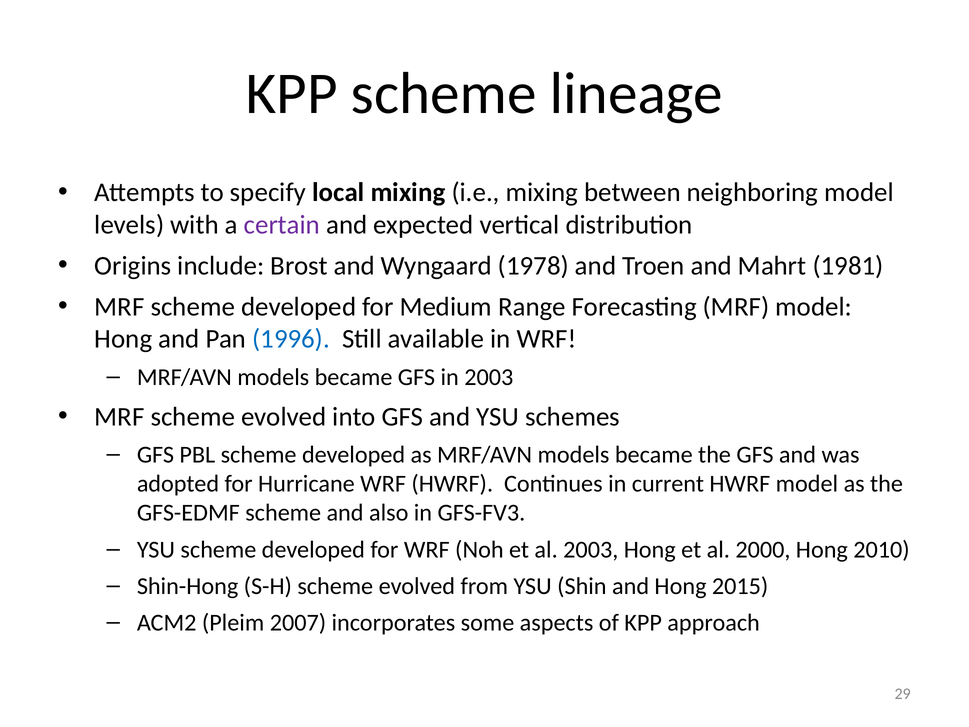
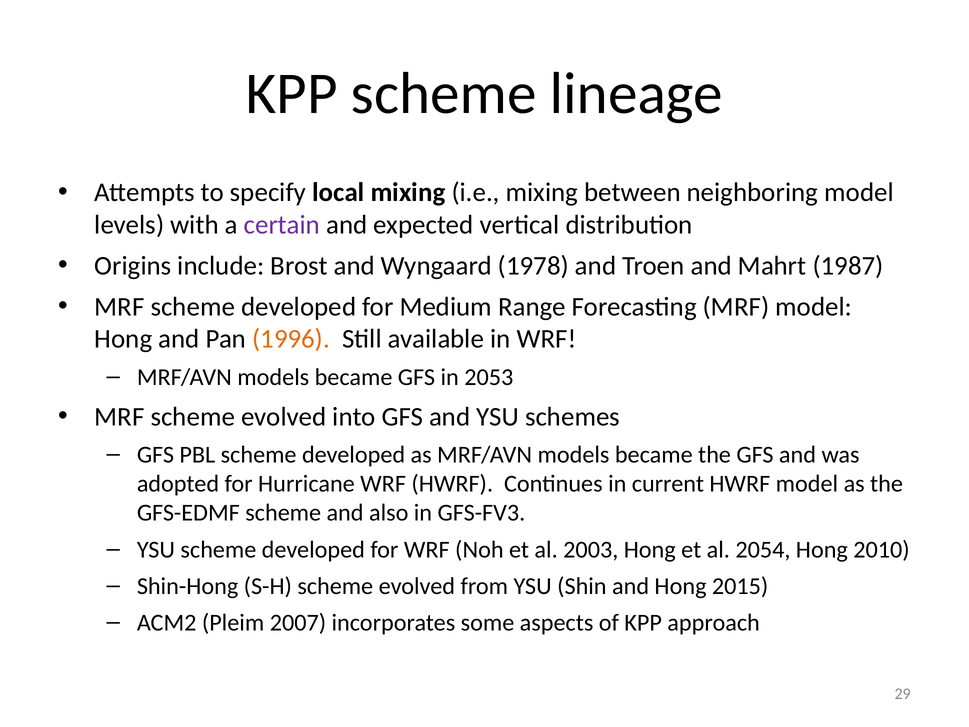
1981: 1981 -> 1987 (848, 266)
1996 colour: blue -> orange (291, 339)
in 2003: 2003 -> 2053 (489, 377)
2000: 2000 -> 2054 (763, 549)
